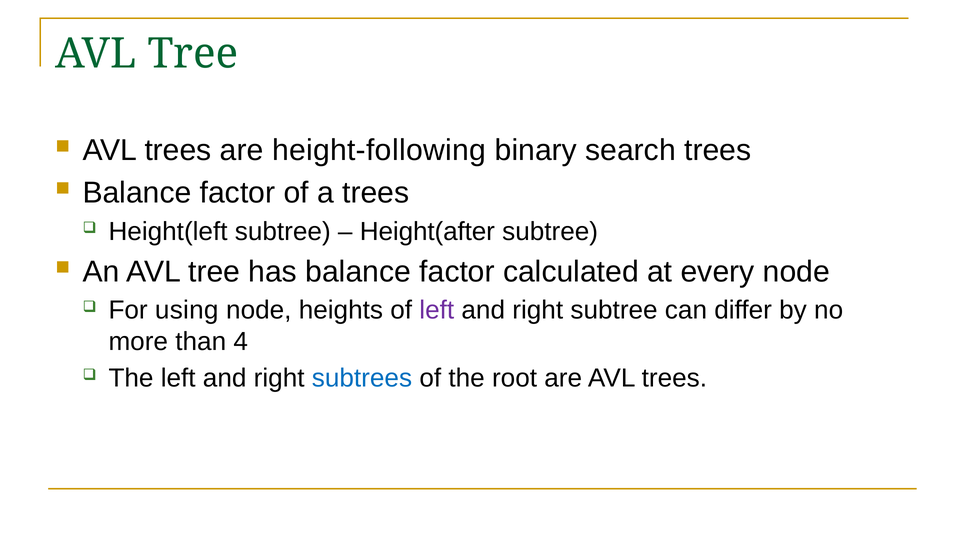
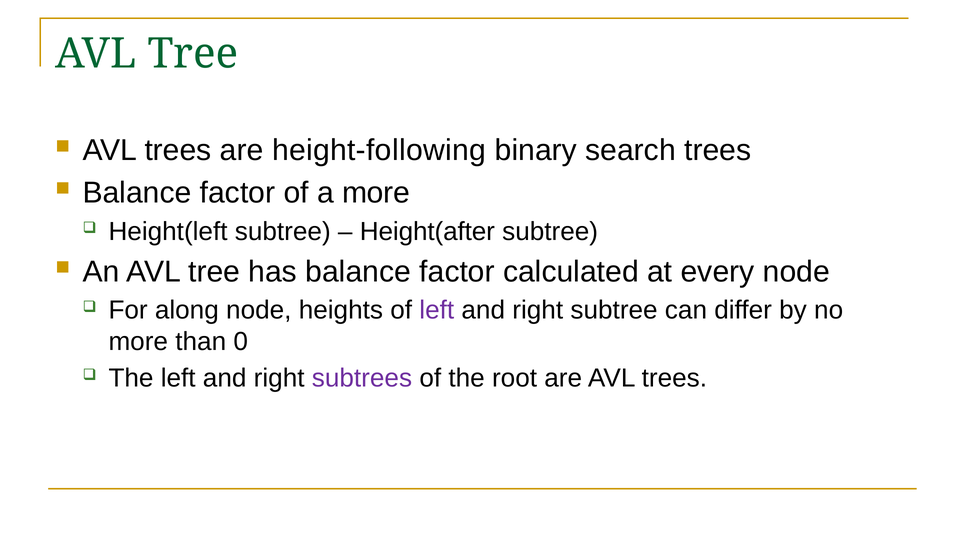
a trees: trees -> more (376, 193)
using: using -> along (187, 310)
4: 4 -> 0 (241, 342)
subtrees colour: blue -> purple (362, 378)
